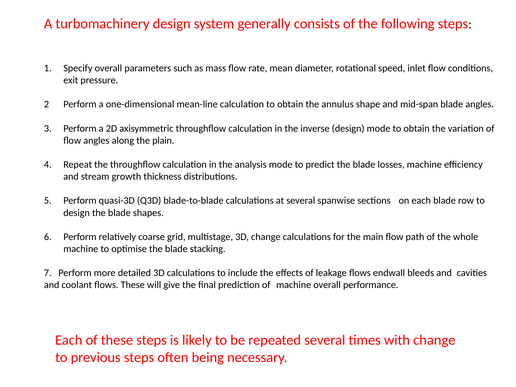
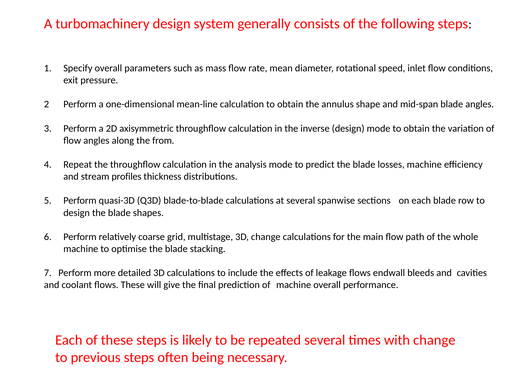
plain: plain -> from (163, 140)
growth: growth -> profiles (126, 177)
